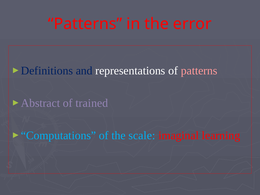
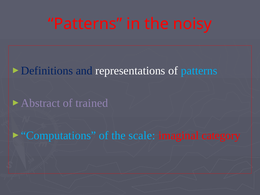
error: error -> noisy (192, 24)
patterns colour: pink -> light blue (199, 71)
learning: learning -> category (221, 135)
